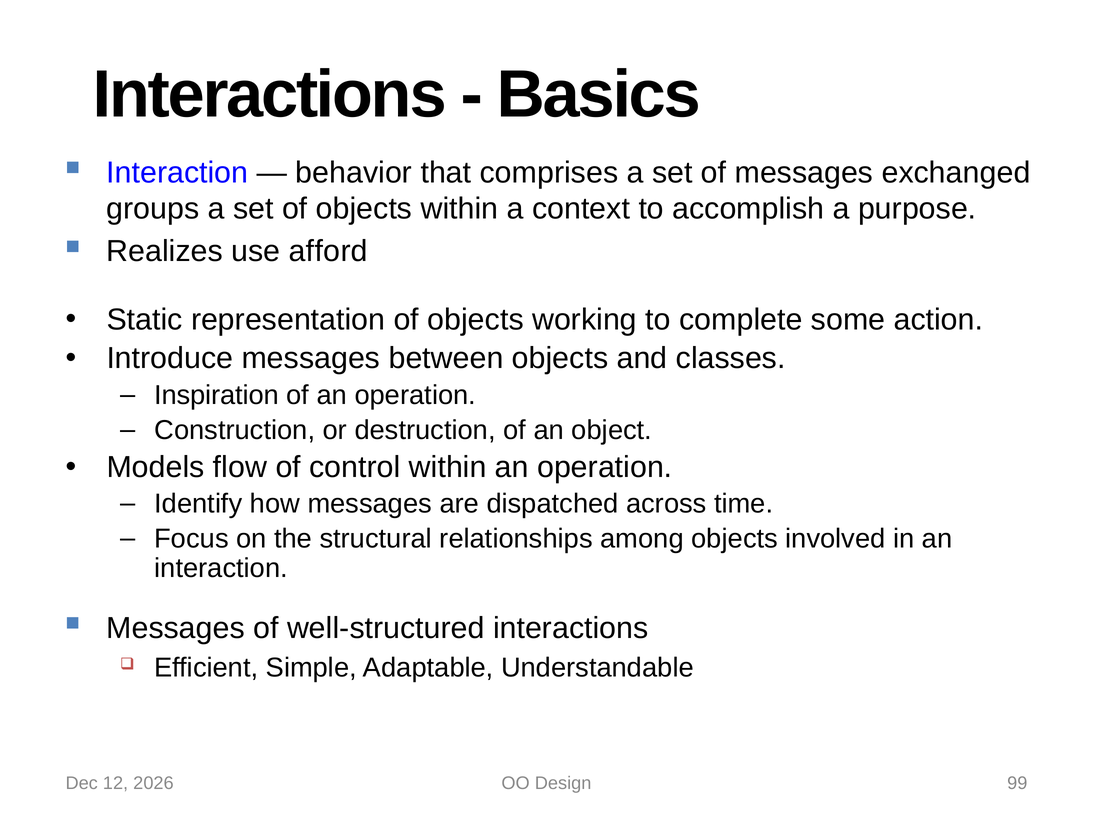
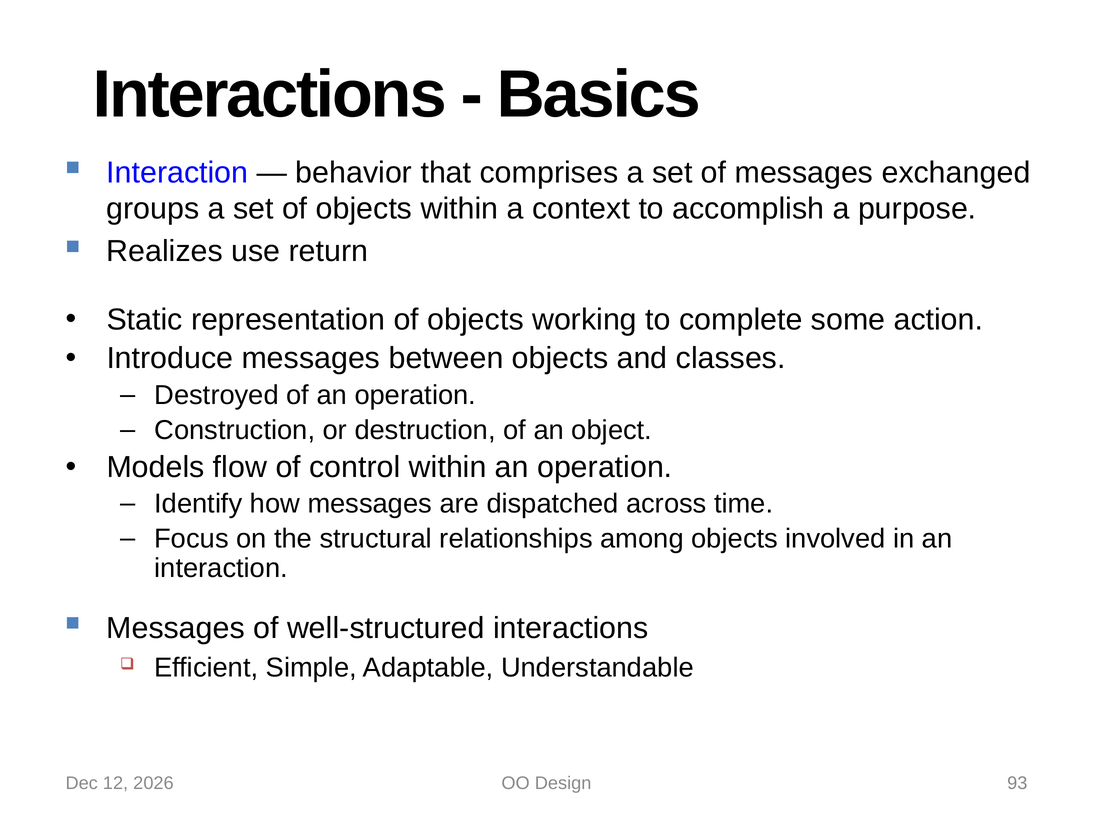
afford: afford -> return (328, 251)
Inspiration: Inspiration -> Destroyed (217, 395)
99: 99 -> 93 (1017, 783)
